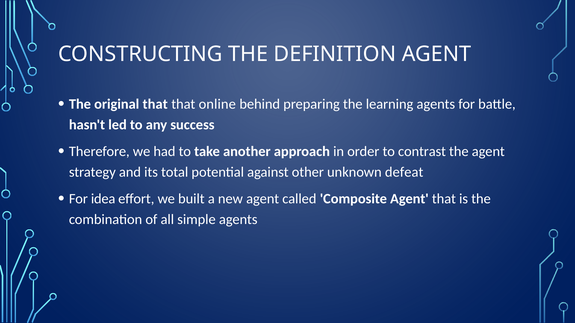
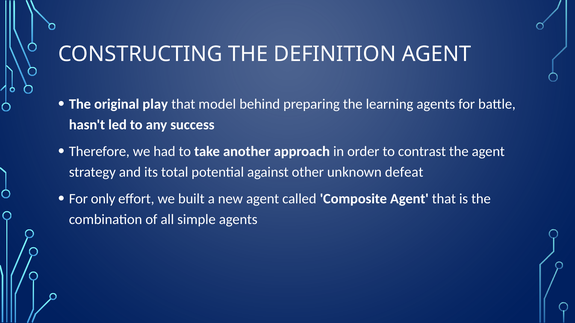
original that: that -> play (155, 104)
online: online -> model (217, 104)
idea: idea -> only (103, 199)
